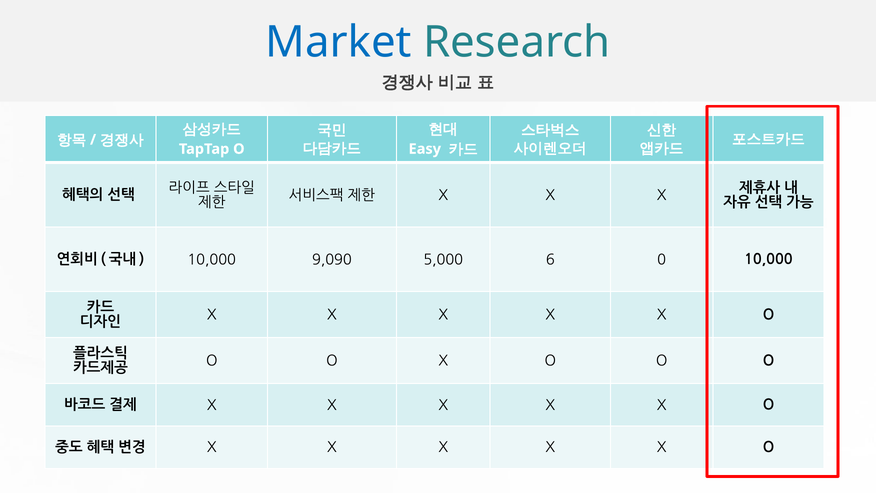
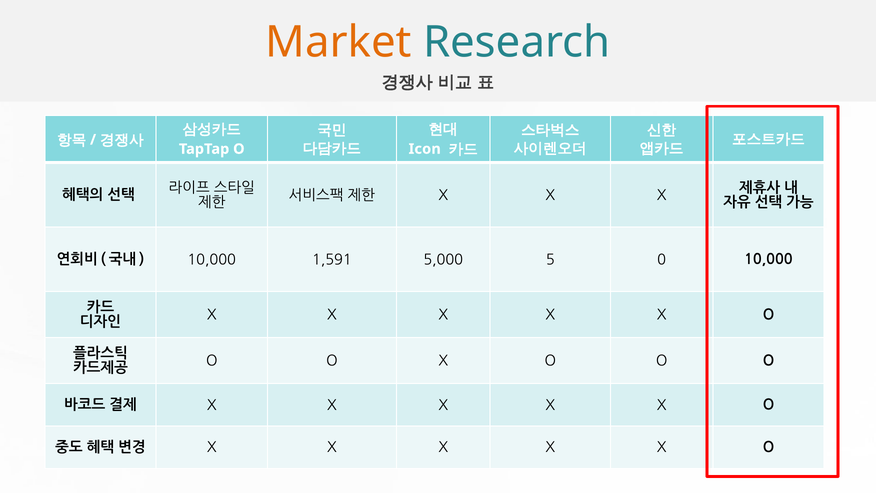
Market colour: blue -> orange (339, 42)
Easy: Easy -> Icon (425, 149)
9,090: 9,090 -> 1,591 (332, 260)
6: 6 -> 5 (550, 260)
